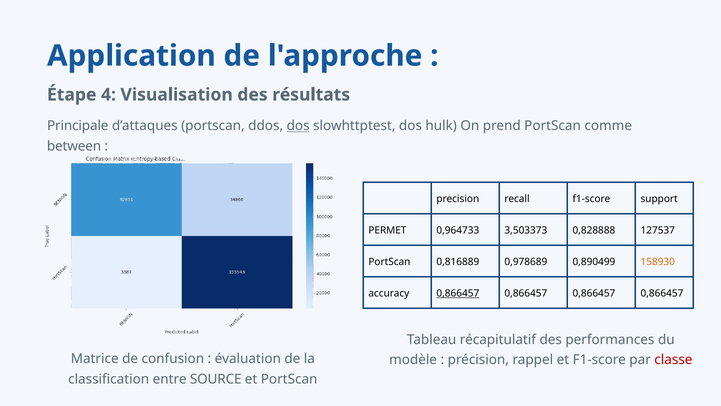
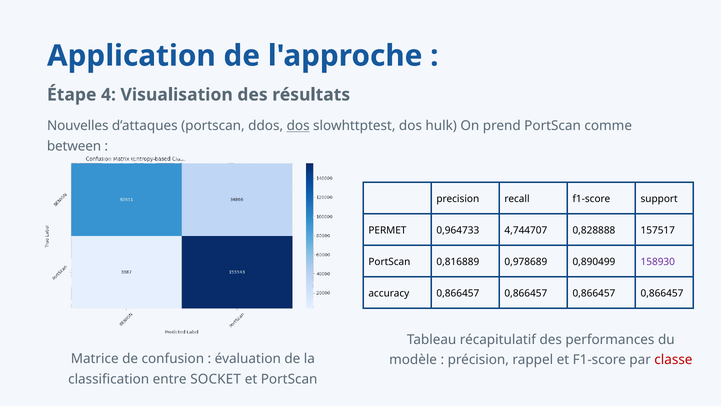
Principale: Principale -> Nouvelles (78, 126)
3,503373: 3,503373 -> 4,744707 (526, 230)
127537: 127537 -> 157517 (658, 230)
158930 colour: orange -> purple (658, 262)
0,866457 underline: present -> none (458, 293)
SOURCE: SOURCE -> SOCKET (216, 379)
